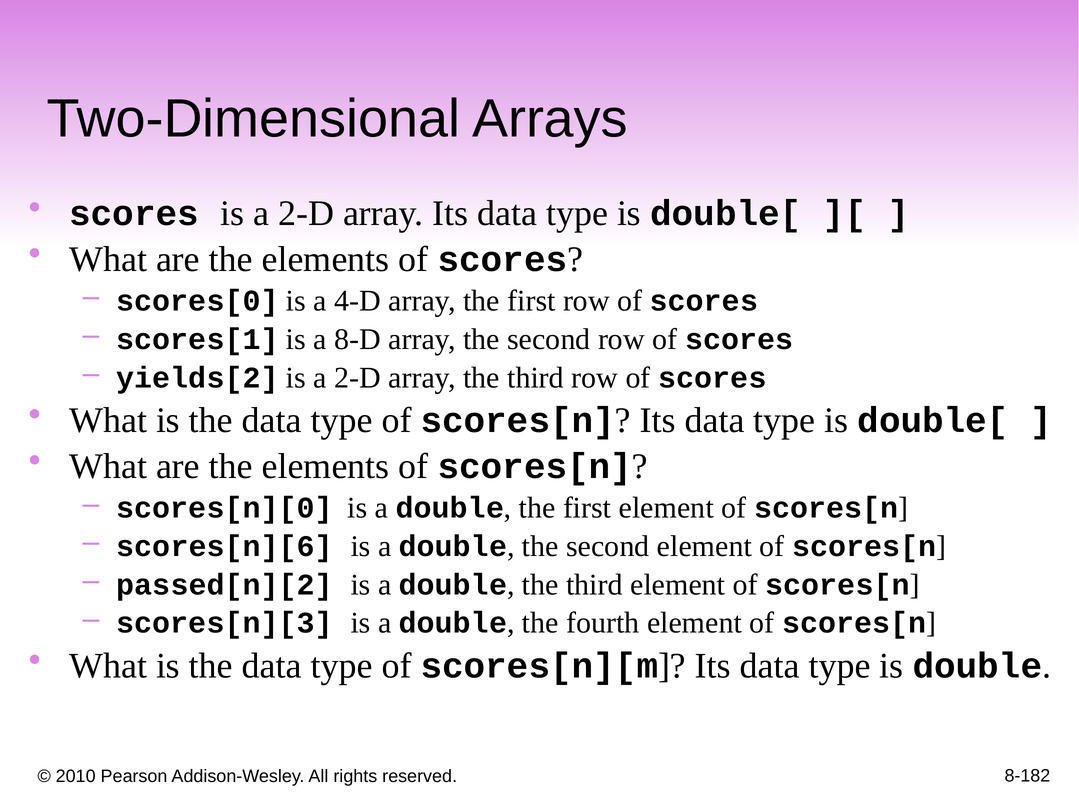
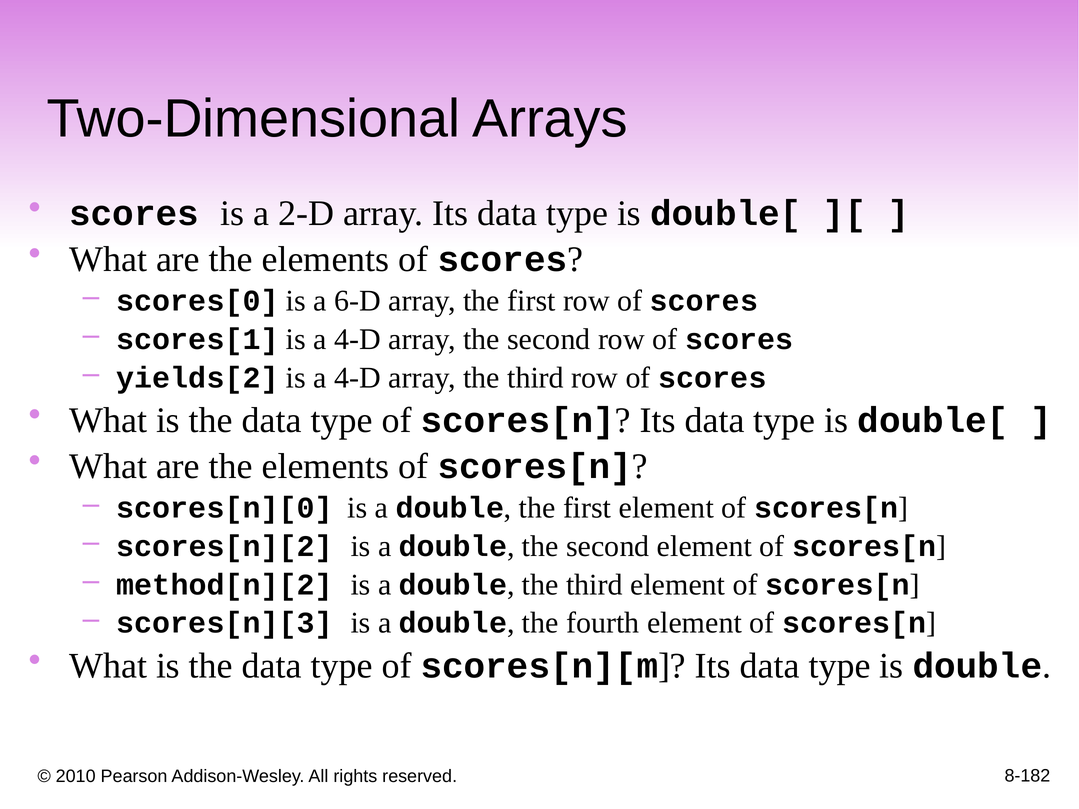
4-D: 4-D -> 6-D (357, 301)
scores[1 is a 8-D: 8-D -> 4-D (357, 339)
2-D: 2-D -> 4-D (357, 378)
scores[n][6: scores[n][6 -> scores[n][2 (225, 547)
passed[n][2: passed[n][2 -> method[n][2 (225, 585)
